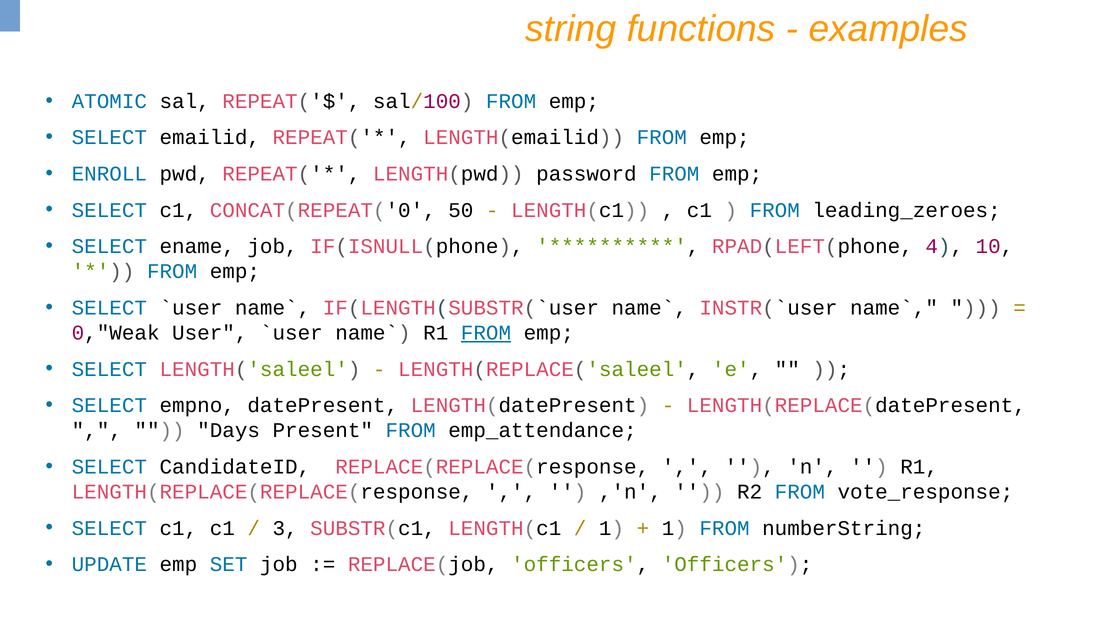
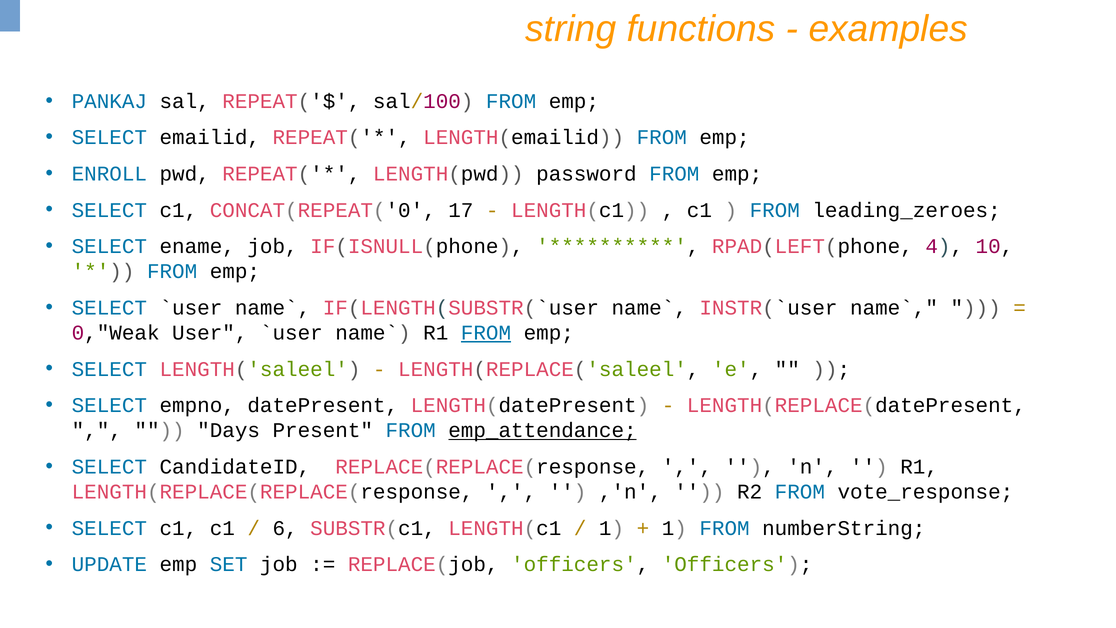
ATOMIC: ATOMIC -> PANKAJ (109, 101)
50: 50 -> 17 (461, 210)
emp_attendance underline: none -> present (542, 430)
3: 3 -> 6 (285, 528)
